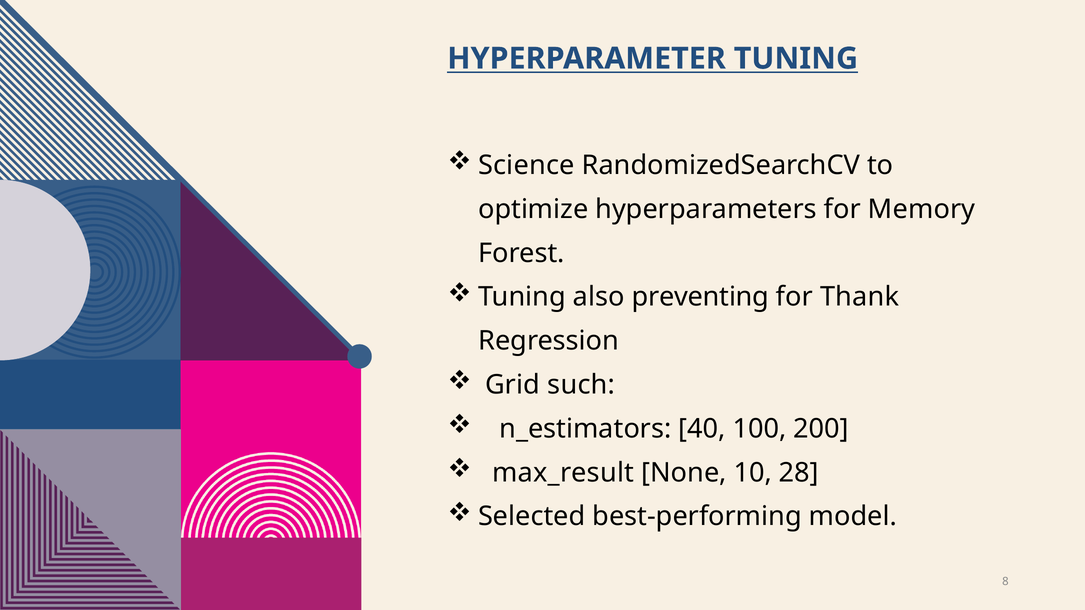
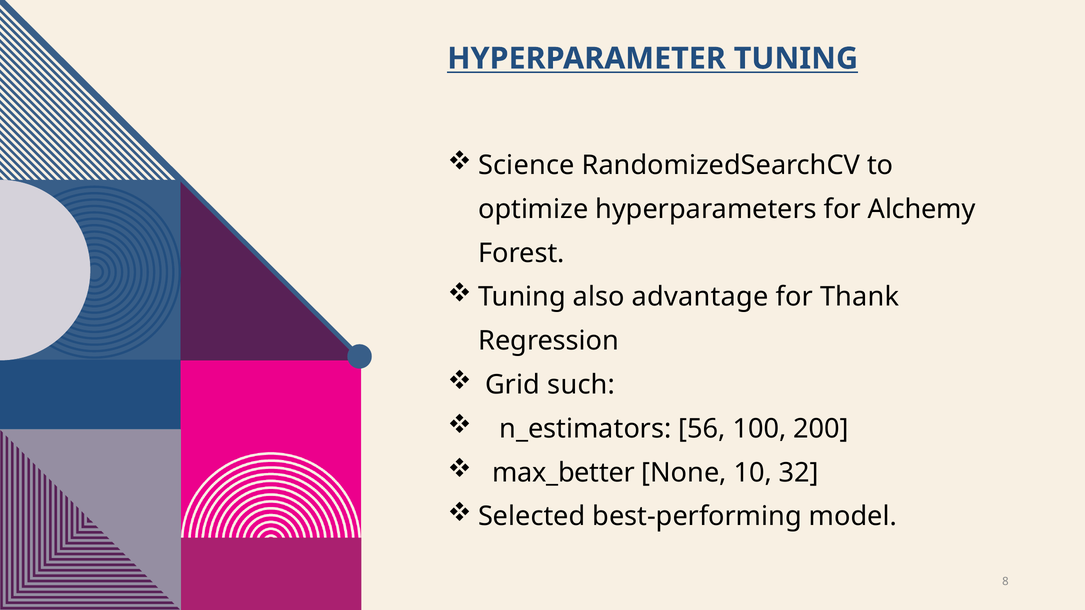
Memory: Memory -> Alchemy (922, 209)
preventing: preventing -> advantage (700, 297)
40: 40 -> 56 (702, 429)
max_result: max_result -> max_better (563, 473)
28: 28 -> 32 (799, 473)
